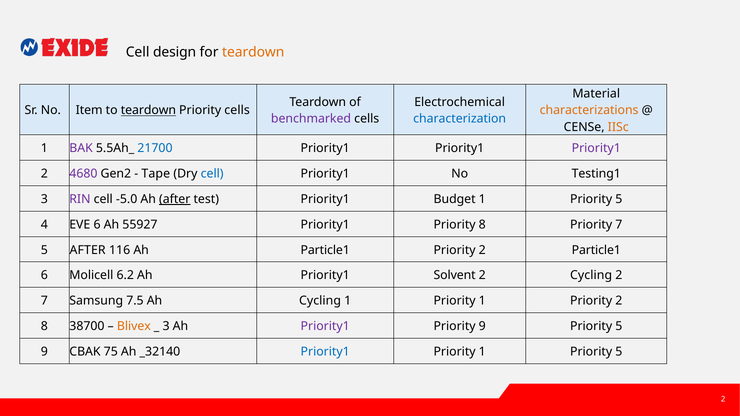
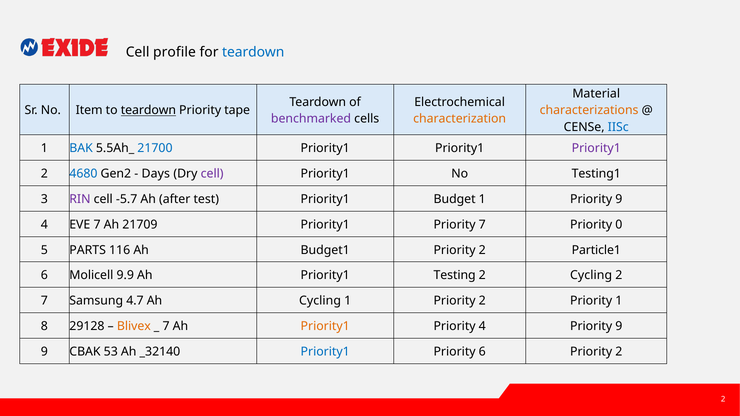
design: design -> profile (174, 52)
teardown colour: orange -> blue (253, 52)
Priority cells: cells -> tape (237, 110)
characterization colour: blue -> orange (460, 119)
IISc colour: orange -> blue (618, 127)
BAK colour: purple -> blue (81, 148)
4680 colour: purple -> blue (83, 174)
Tape: Tape -> Days (156, 174)
cell colour: blue -> purple (212, 174)
-5.0: -5.0 -> -5.7 (127, 199)
after underline: present -> none (175, 199)
5: 5 -> 9 (619, 199)
EVE 6: 6 -> 7 (97, 225)
55927: 55927 -> 21709 (140, 225)
Priority 8: 8 -> 7 (482, 225)
Priority 7: 7 -> 0 (619, 225)
5 AFTER: AFTER -> PARTS (88, 250)
Ah Particle1: Particle1 -> Budget1 (325, 250)
6.2: 6.2 -> 9.9 (125, 276)
Solvent: Solvent -> Testing (455, 276)
7.5: 7.5 -> 4.7 (135, 301)
1 Priority 1: 1 -> 2 (482, 301)
2: 2 -> 1 (619, 301)
38700: 38700 -> 29128 (87, 326)
3: 3 -> 7 (166, 326)
Priority1 colour: purple -> orange (325, 326)
Priority 9: 9 -> 4 (482, 326)
5: 5 -> 9 (619, 326)
75: 75 -> 53 (111, 352)
1: 1 -> 6 (482, 352)
5: 5 -> 2 (619, 352)
